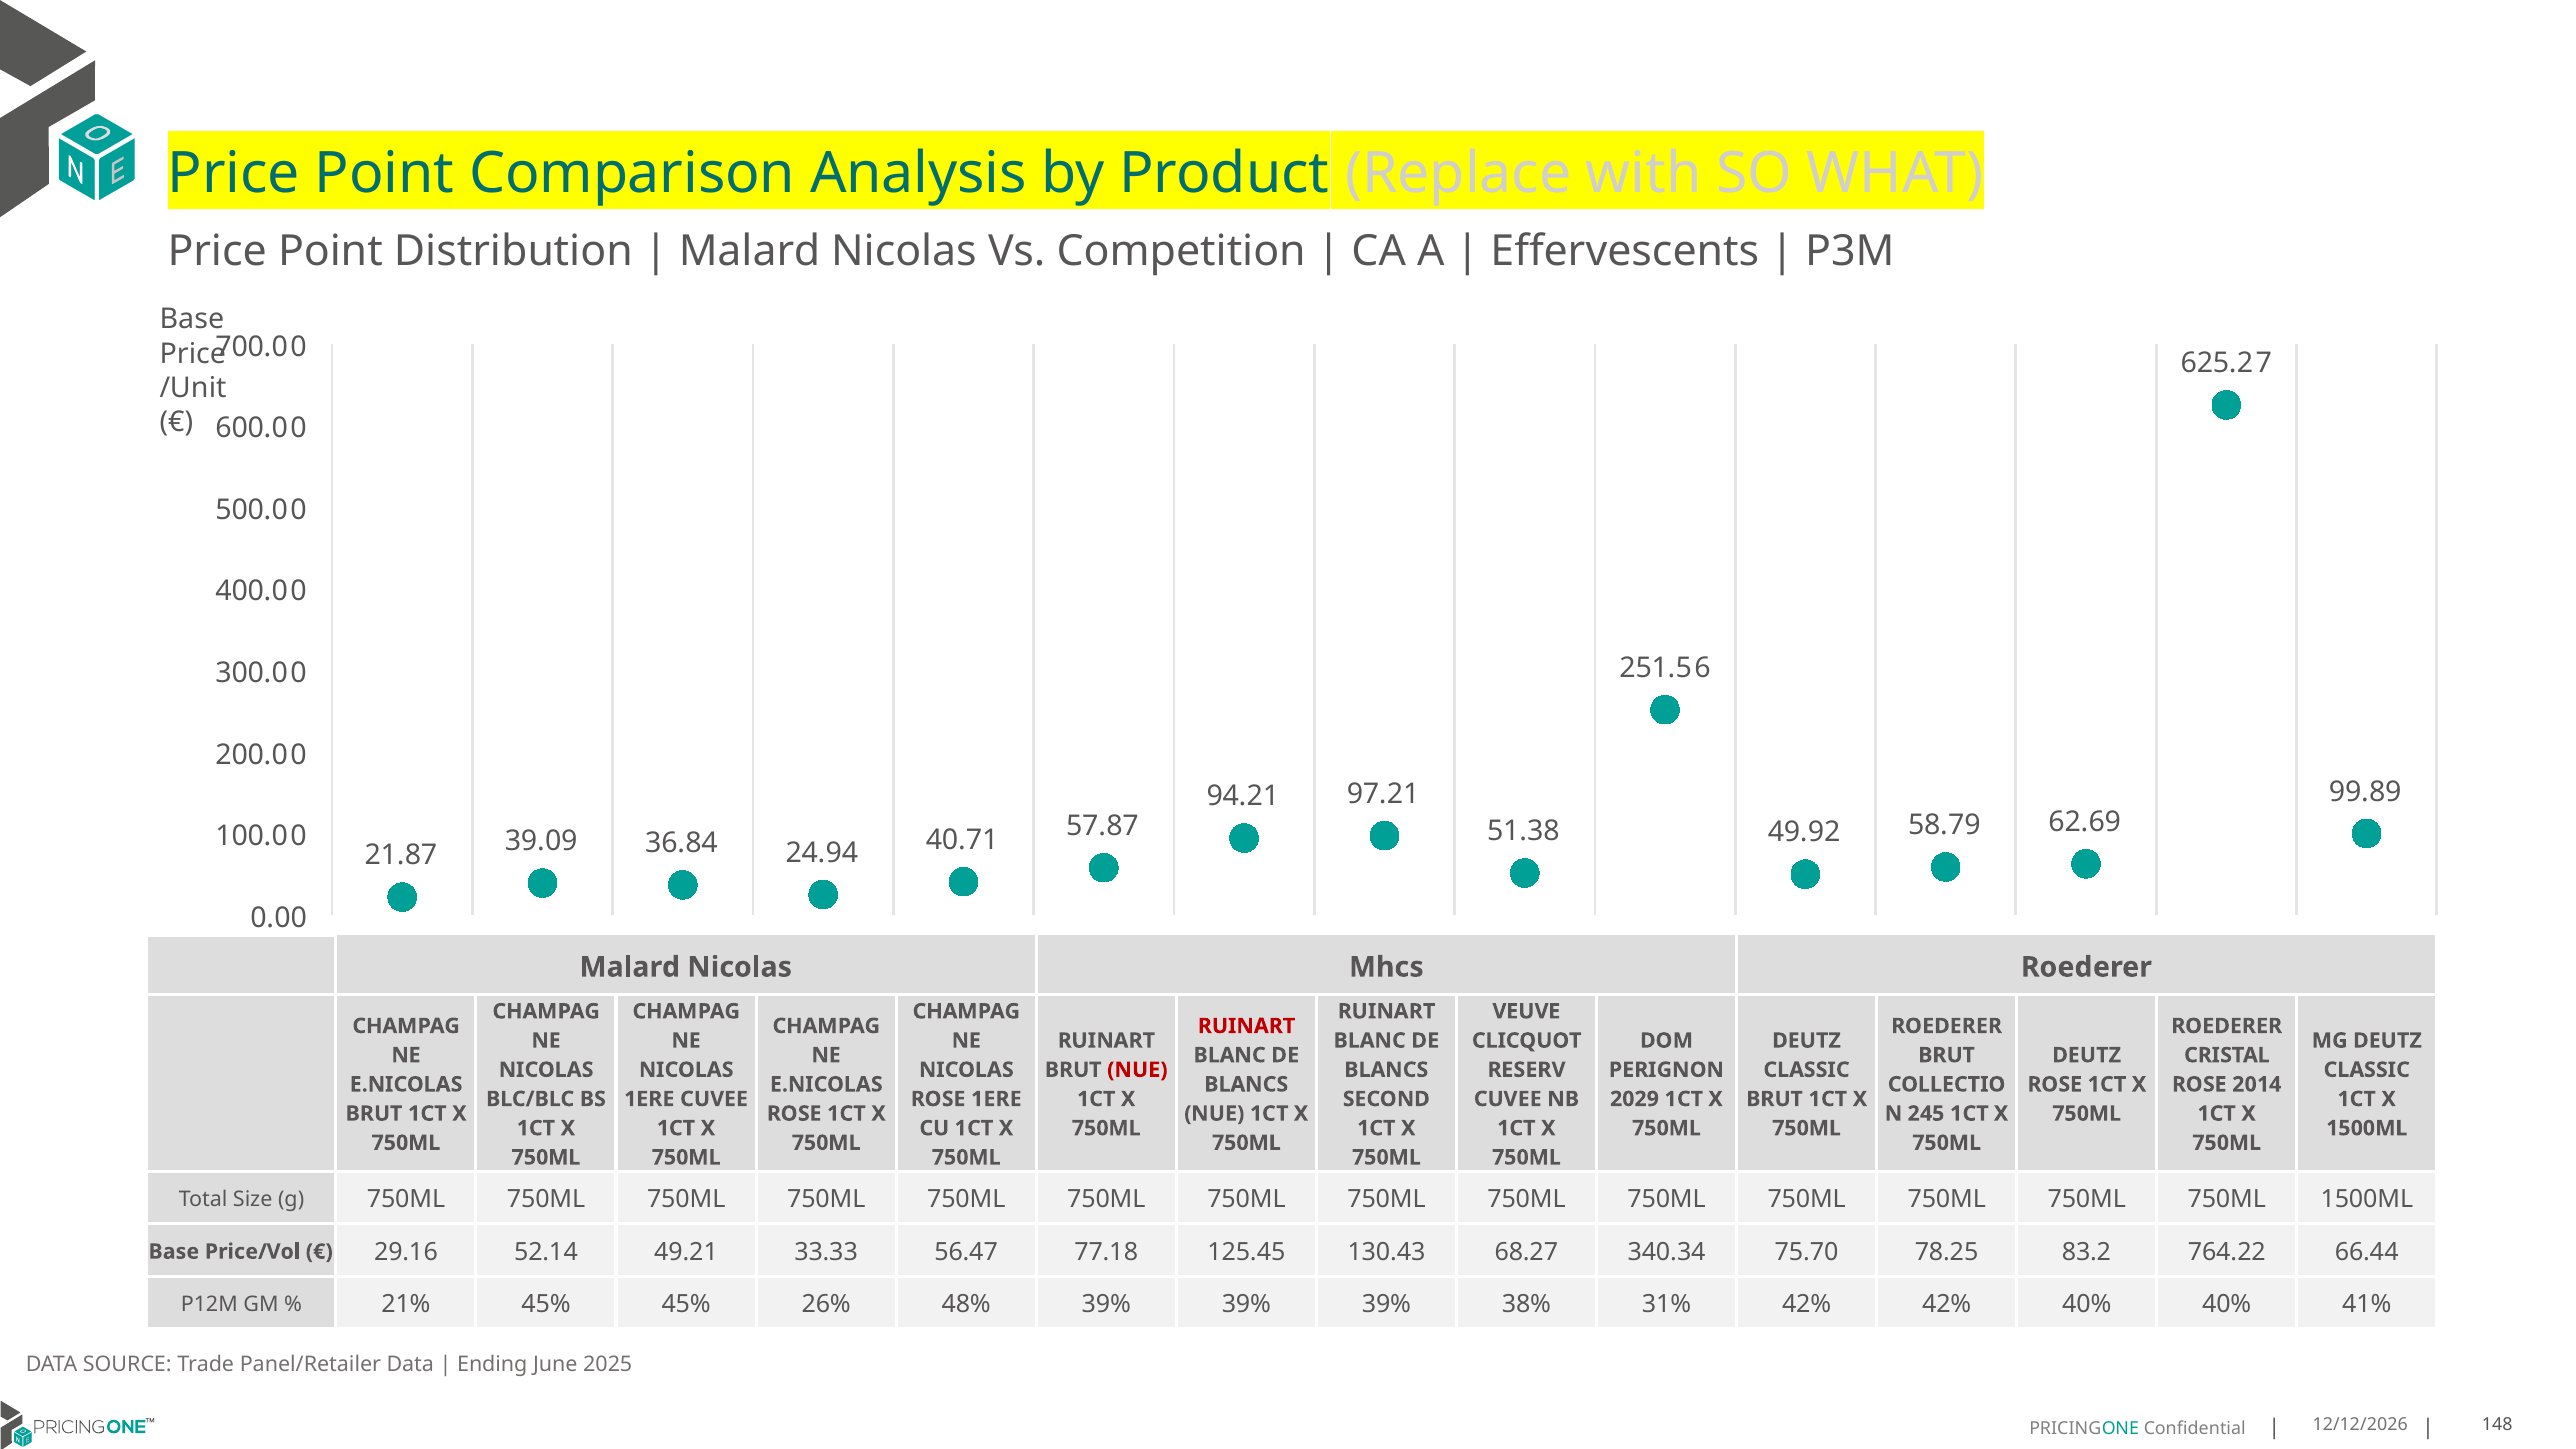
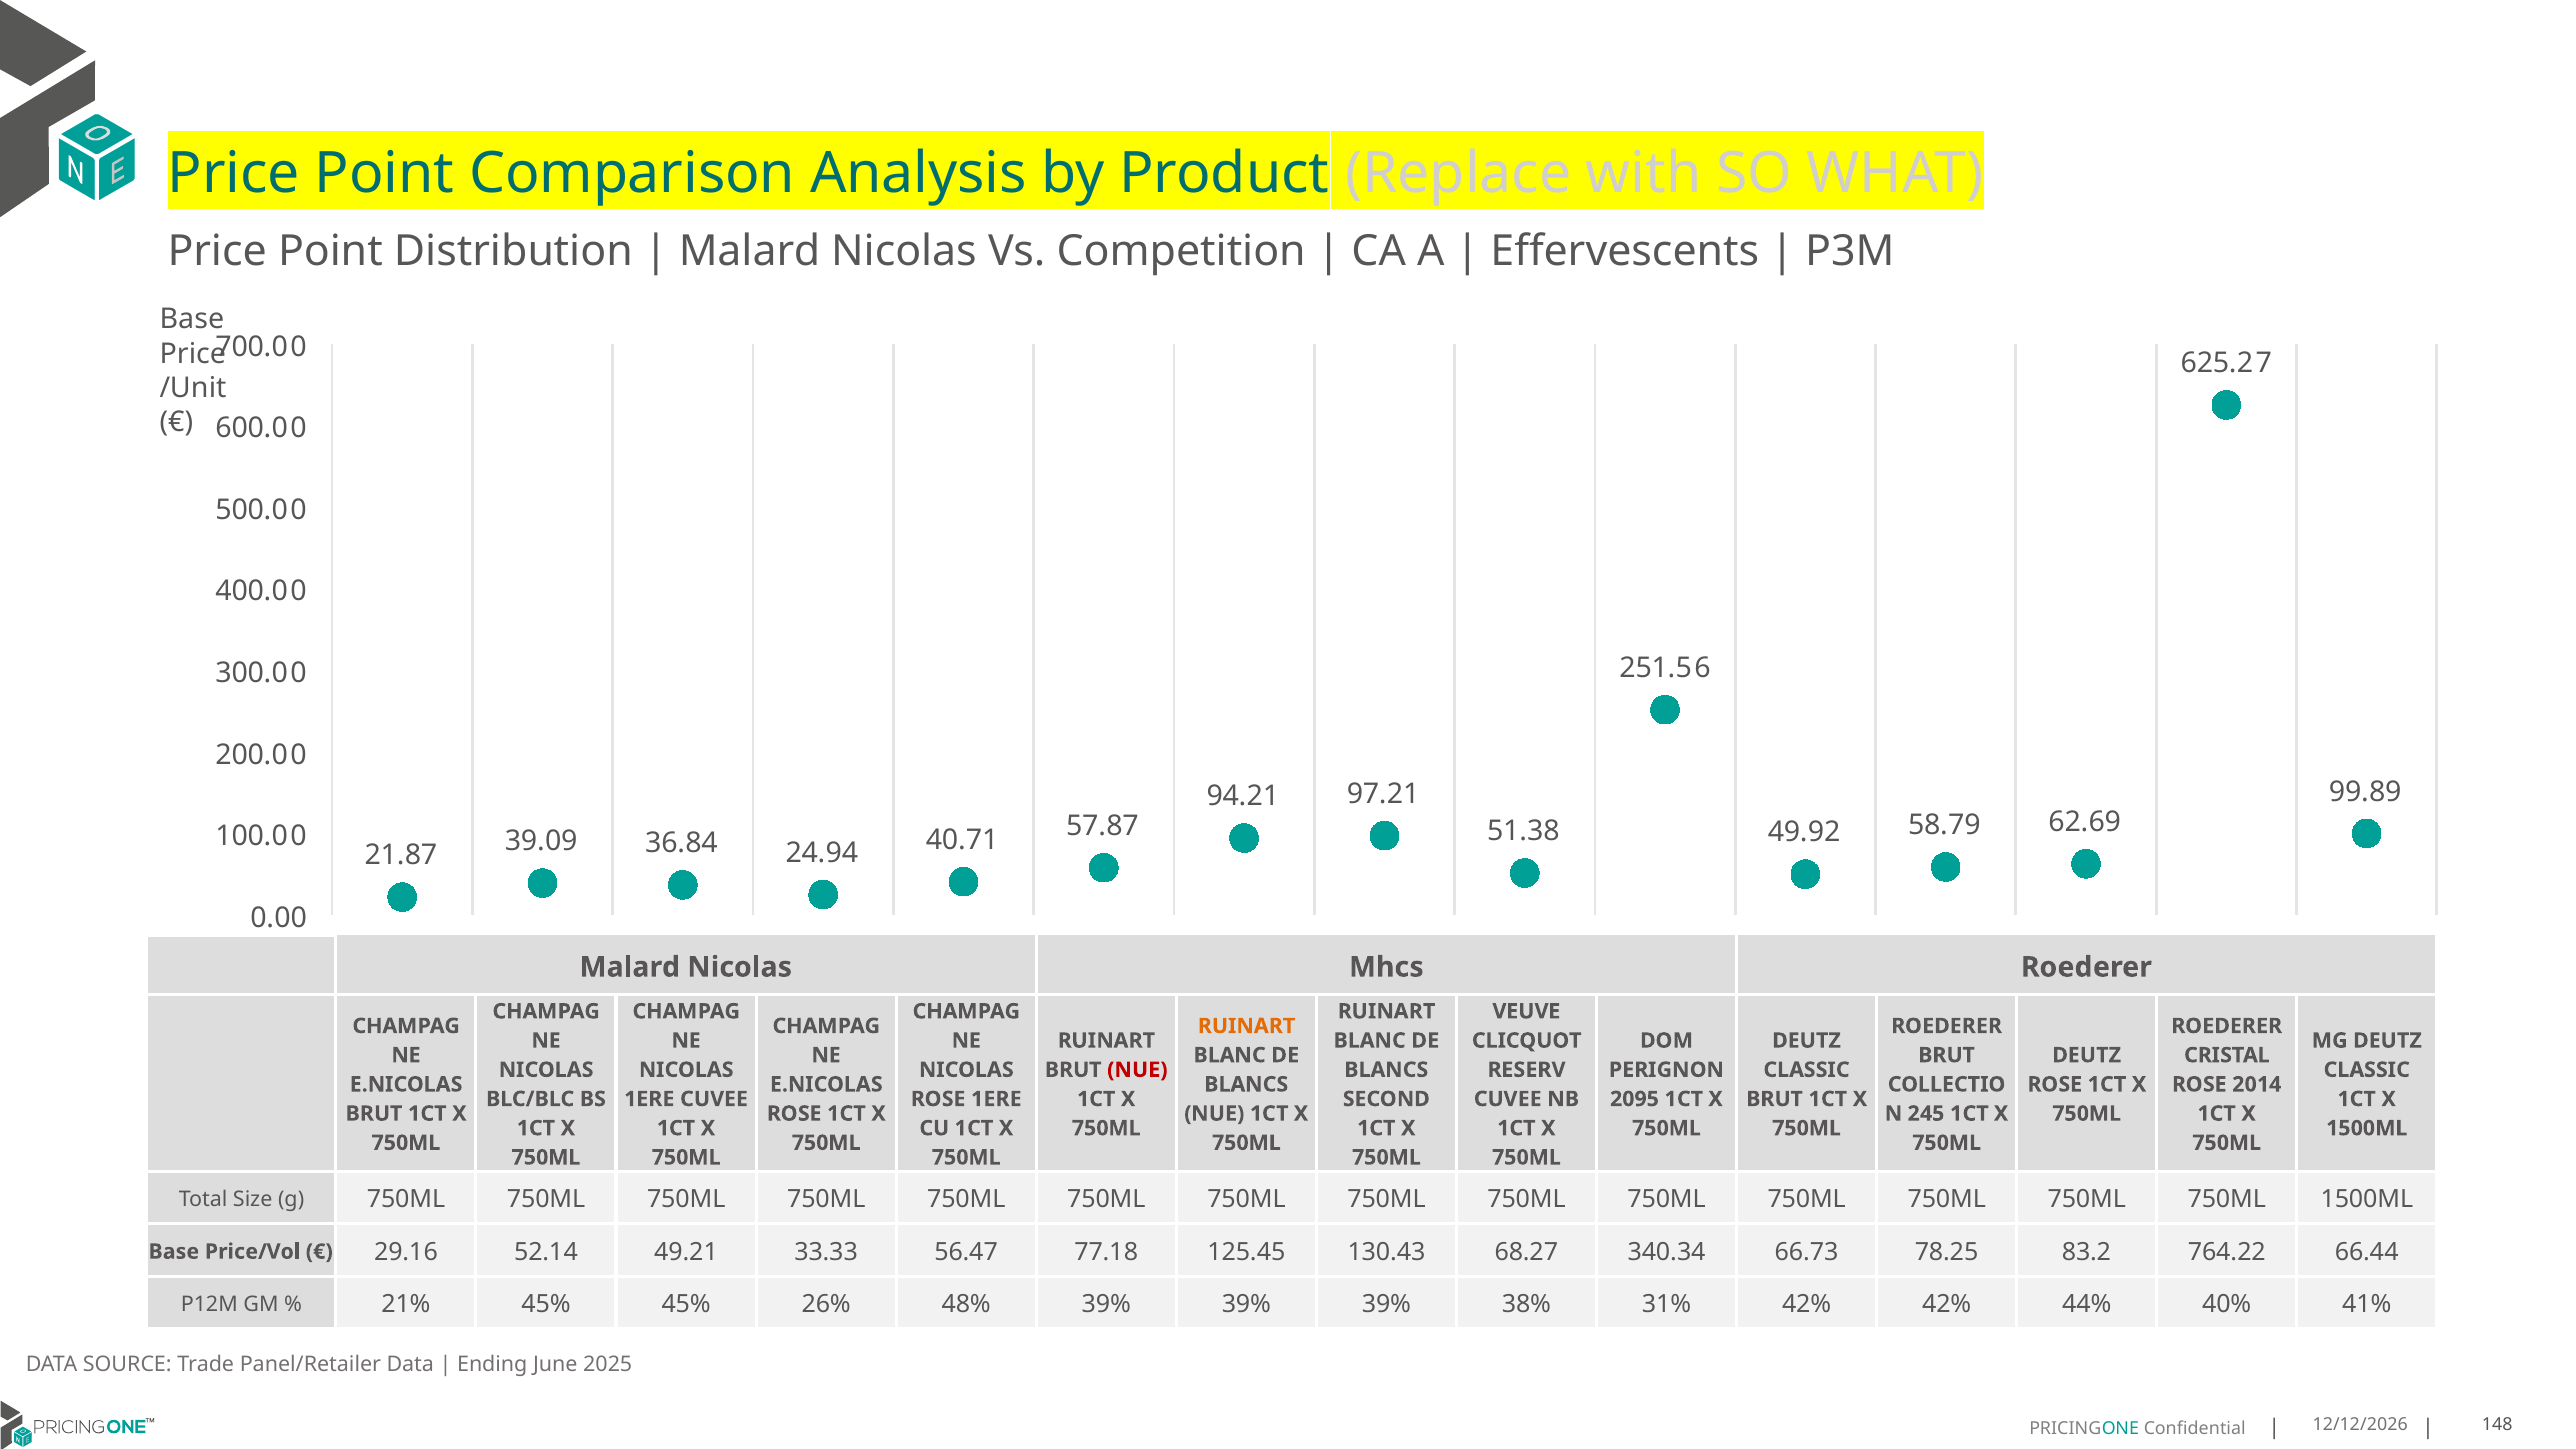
RUINART colour: red -> orange (1246, 1026)
2029: 2029 -> 2095 (1634, 1099)
75.70: 75.70 -> 66.73 (1807, 1252)
42% 40%: 40% -> 44% (2087, 1305)
